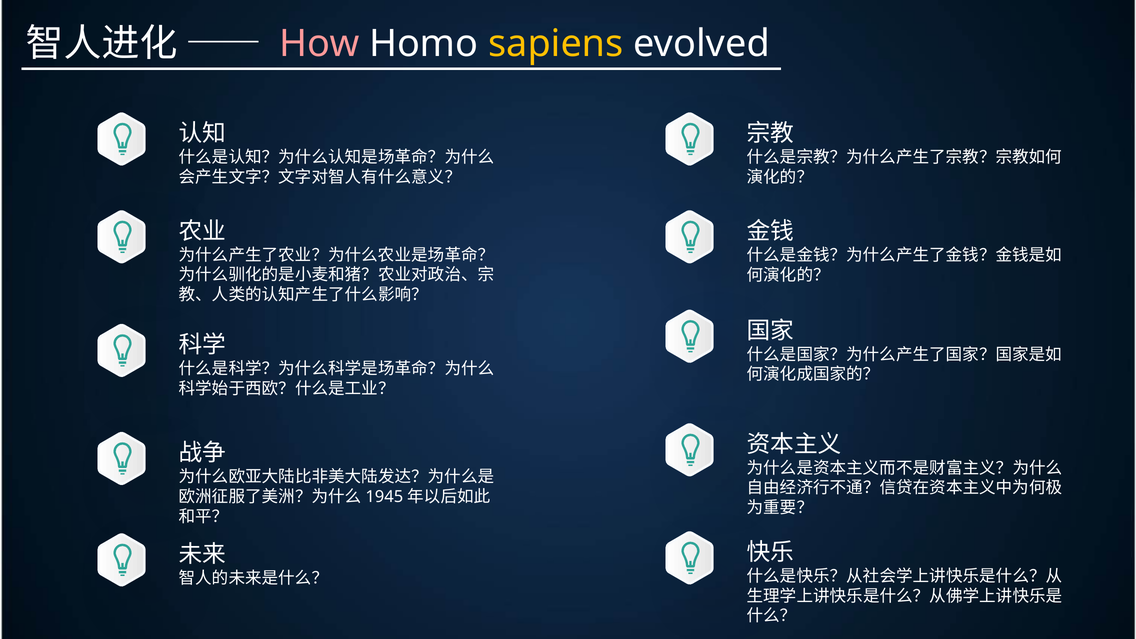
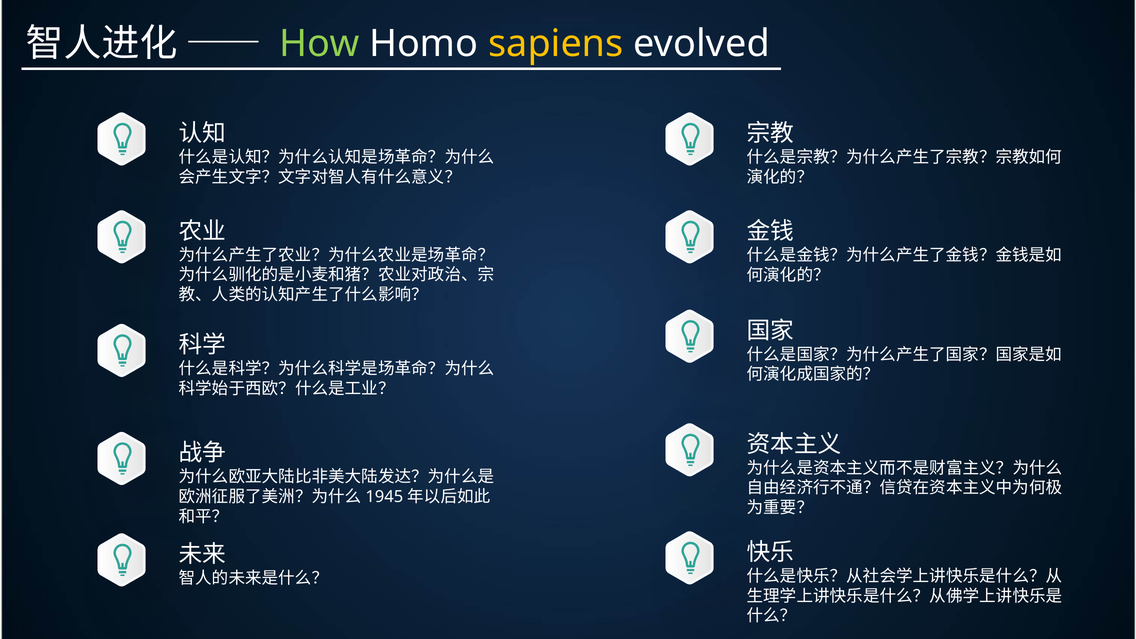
How colour: pink -> light green (319, 44)
